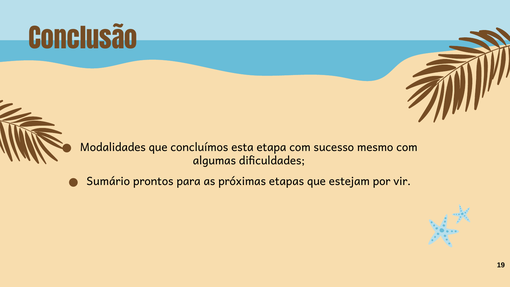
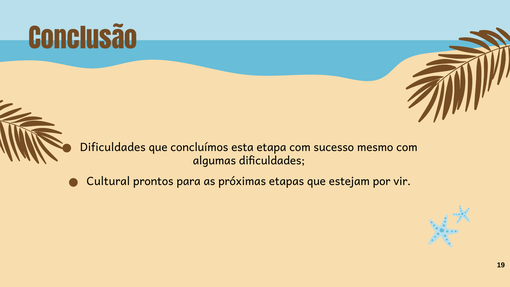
Modalidades: Modalidades -> Dificuldades (113, 147)
Sumário: Sumário -> Cultural (108, 181)
